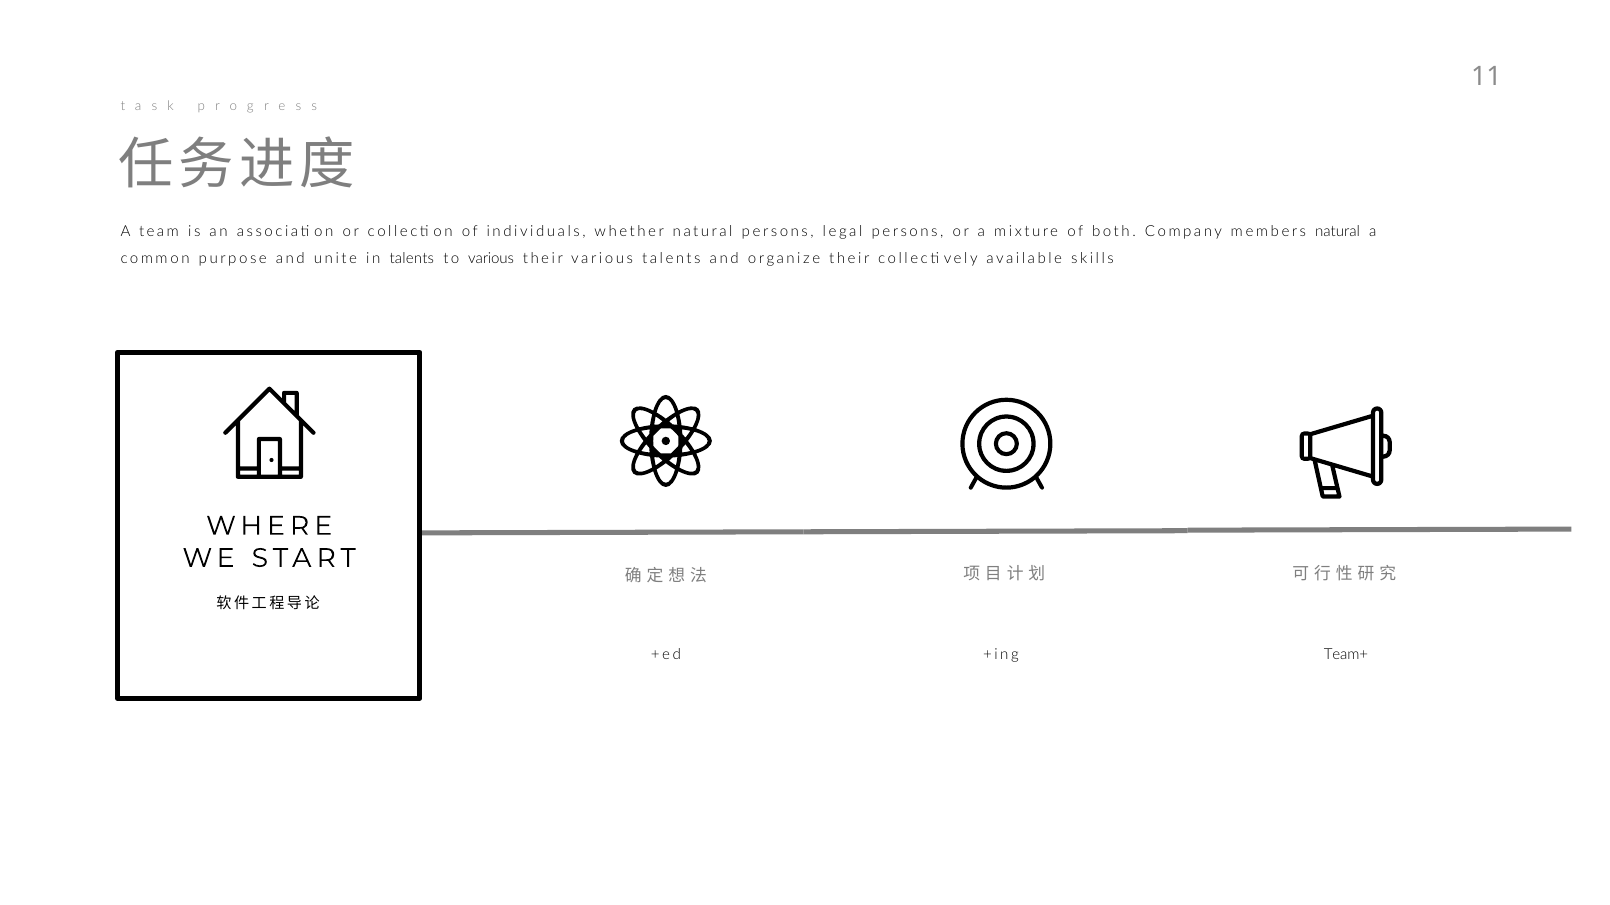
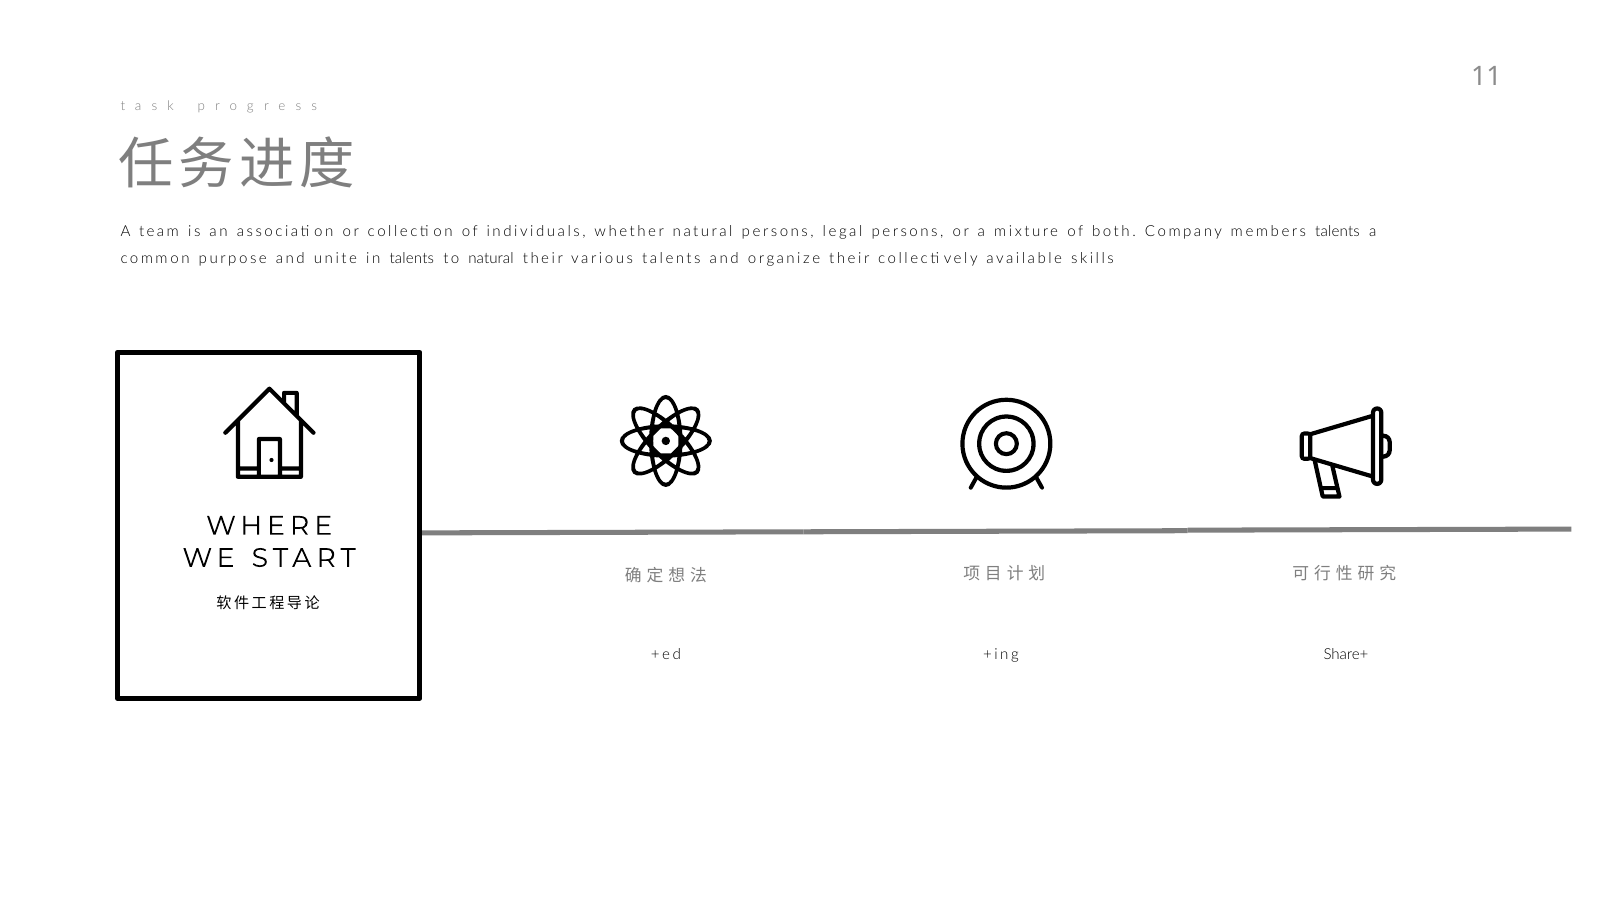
members natural: natural -> talents (1337, 231)
to various: various -> natural (491, 259)
Team+: Team+ -> Share+ (1346, 655)
